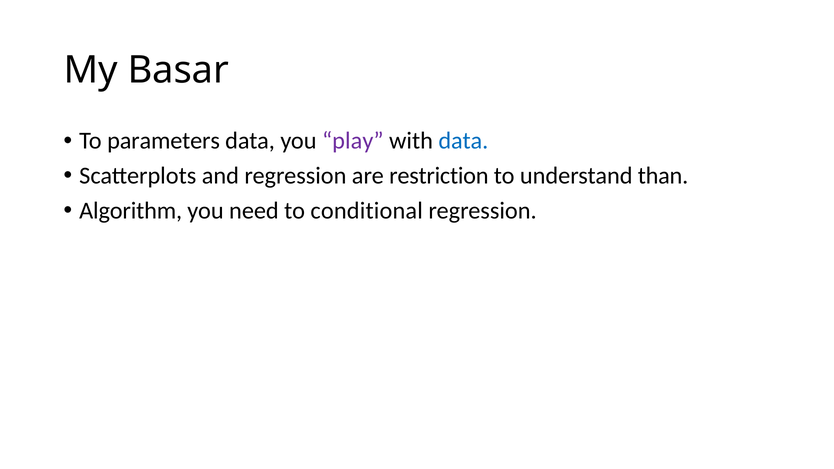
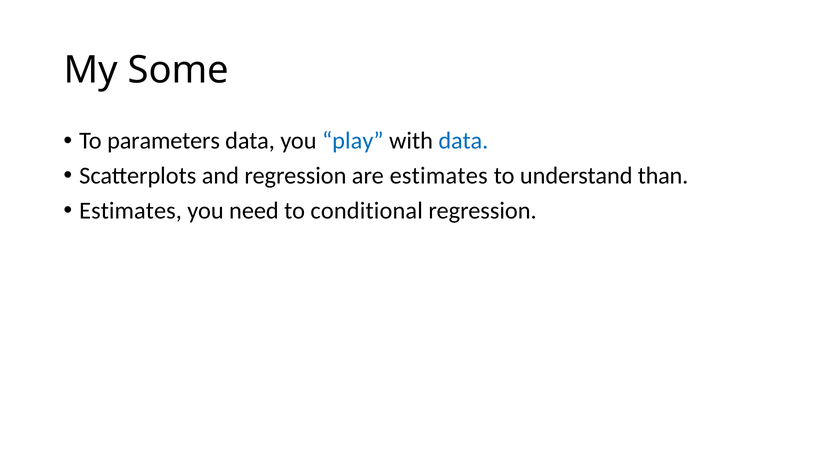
Basar: Basar -> Some (178, 70)
play colour: purple -> blue (353, 141)
are restriction: restriction -> estimates (439, 176)
Algorithm: Algorithm -> Estimates (131, 211)
